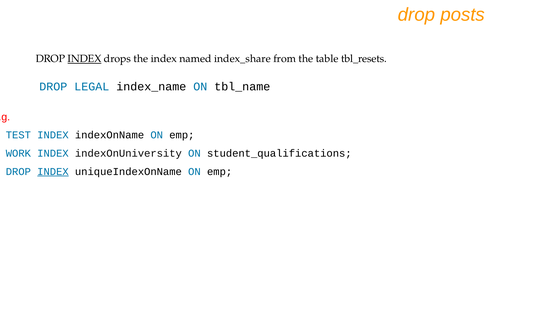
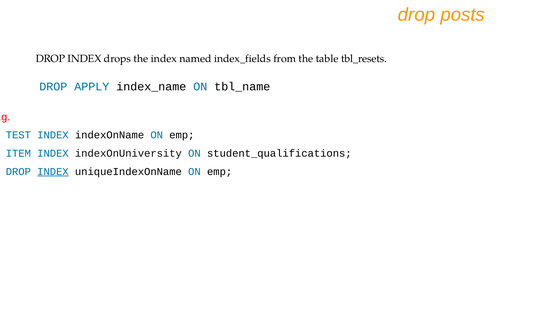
INDEX underline: present -> none (85, 59)
index_share: index_share -> index_fields (242, 59)
LEGAL: LEGAL -> APPLY (92, 86)
WORK: WORK -> ITEM (18, 153)
